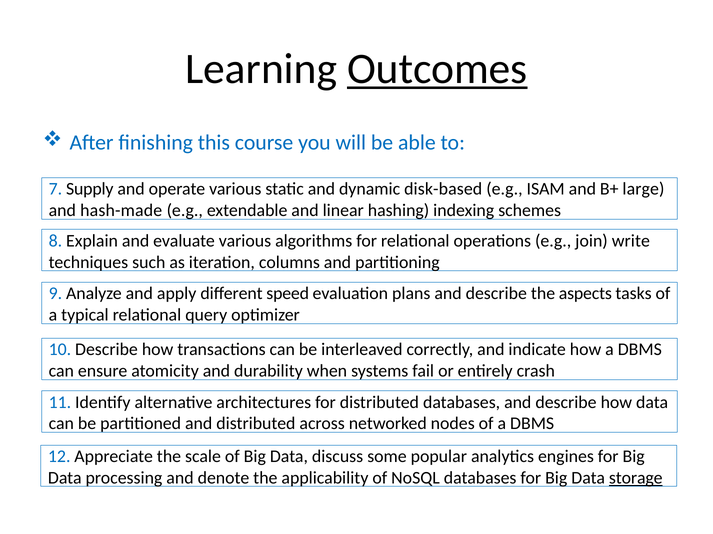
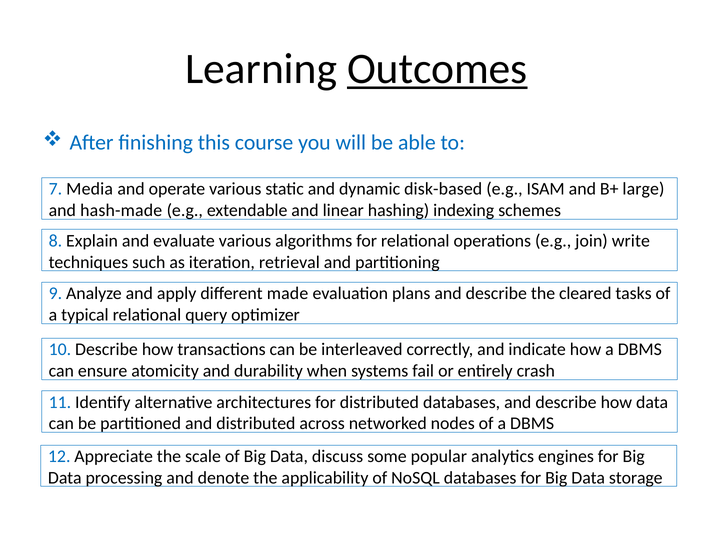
Supply: Supply -> Media (90, 189)
columns: columns -> retrieval (289, 263)
speed: speed -> made (288, 294)
aspects: aspects -> cleared (585, 294)
storage underline: present -> none (636, 478)
